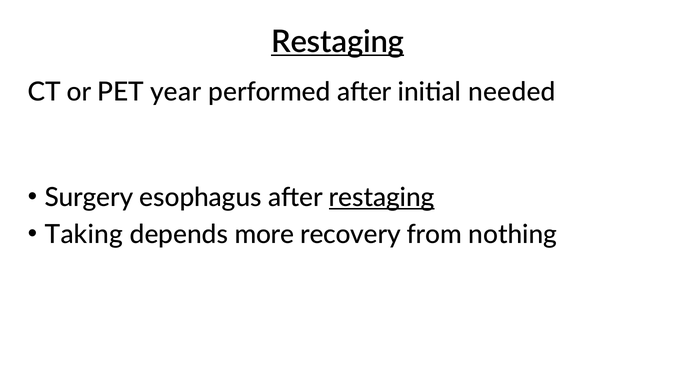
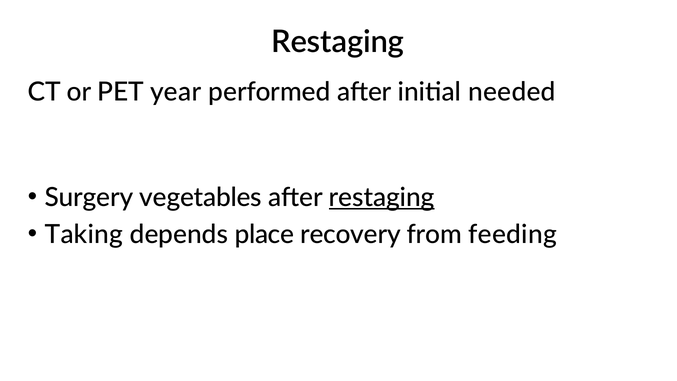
Restaging underline: present -> none (338, 42)
esophagus: esophagus -> vegetables (201, 198)
more: more -> place (264, 234)
nothing: nothing -> feeding (513, 234)
